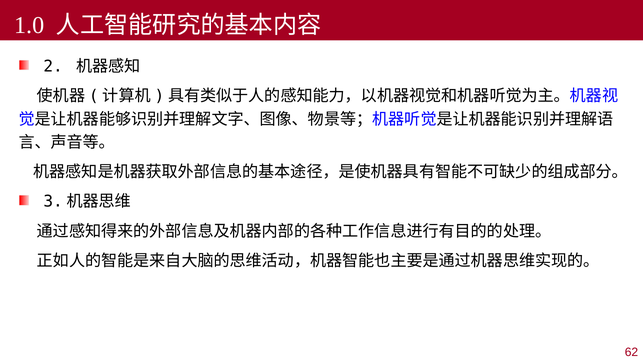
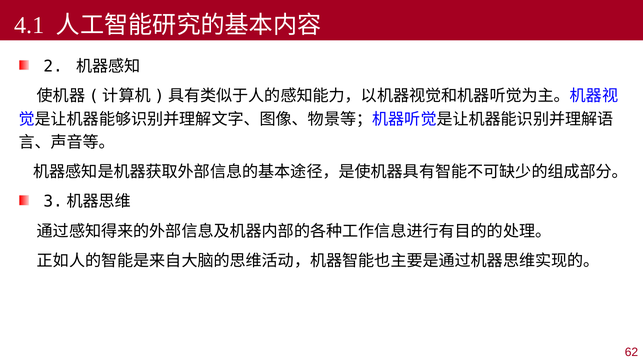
1.0: 1.0 -> 4.1 (29, 25)
